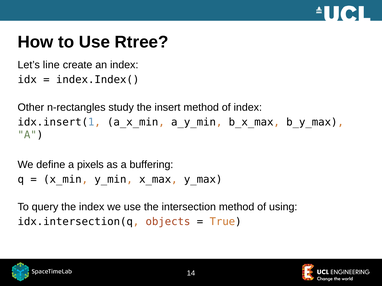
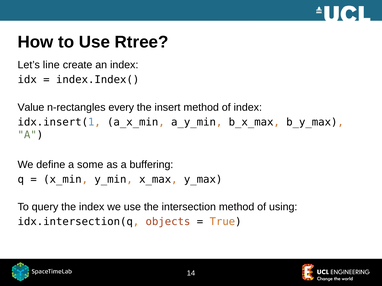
Other: Other -> Value (31, 107)
study: study -> every (121, 107)
pixels: pixels -> some (90, 165)
